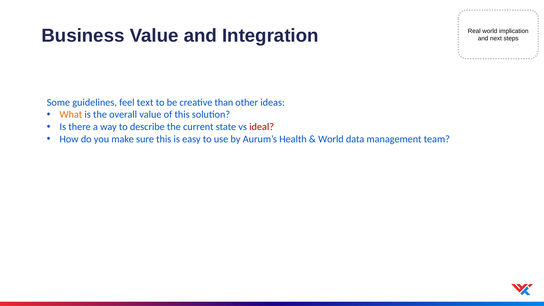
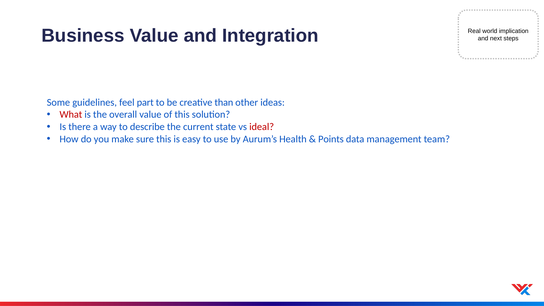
text: text -> part (145, 102)
What colour: orange -> red (71, 115)
World: World -> Points (331, 139)
